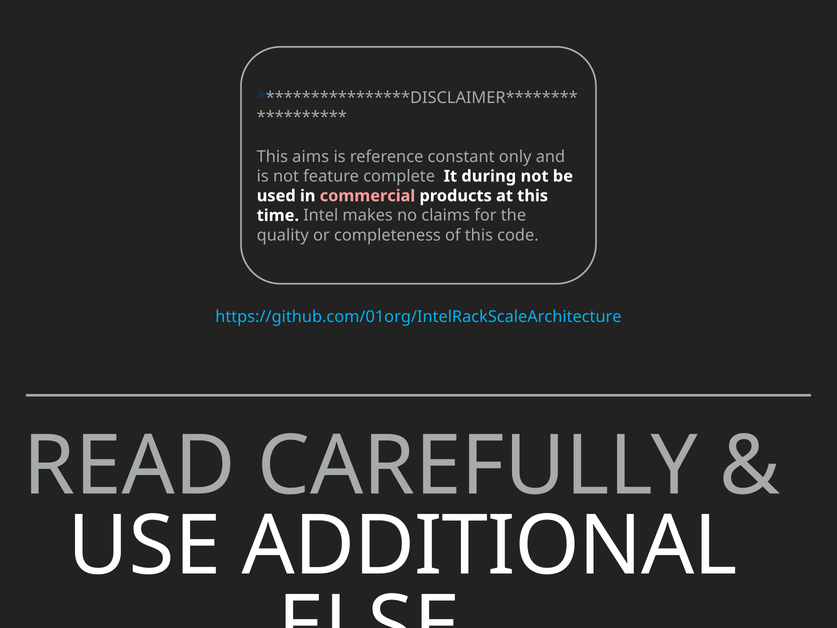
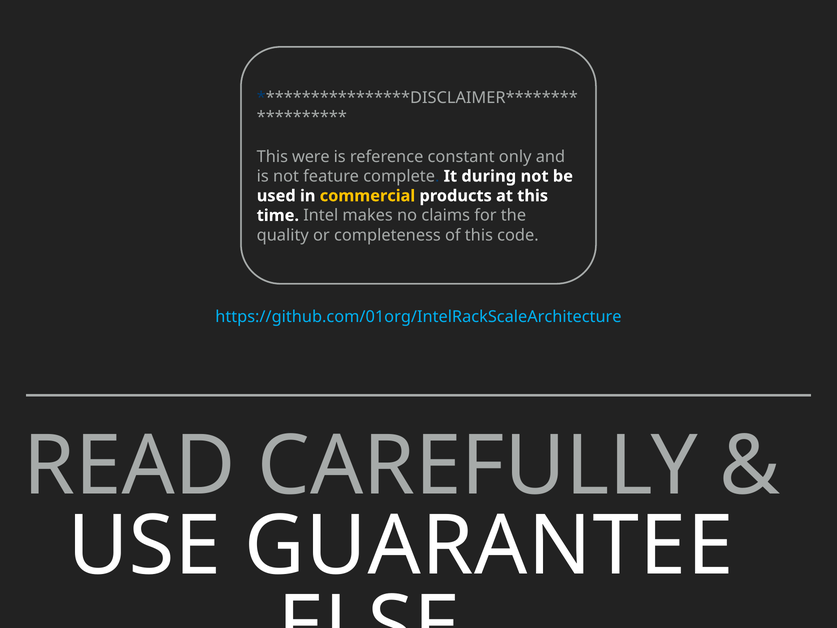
aims: aims -> were (311, 157)
commercial colour: pink -> yellow (367, 196)
ADDITIONAL: ADDITIONAL -> GUARANTEE (489, 546)
